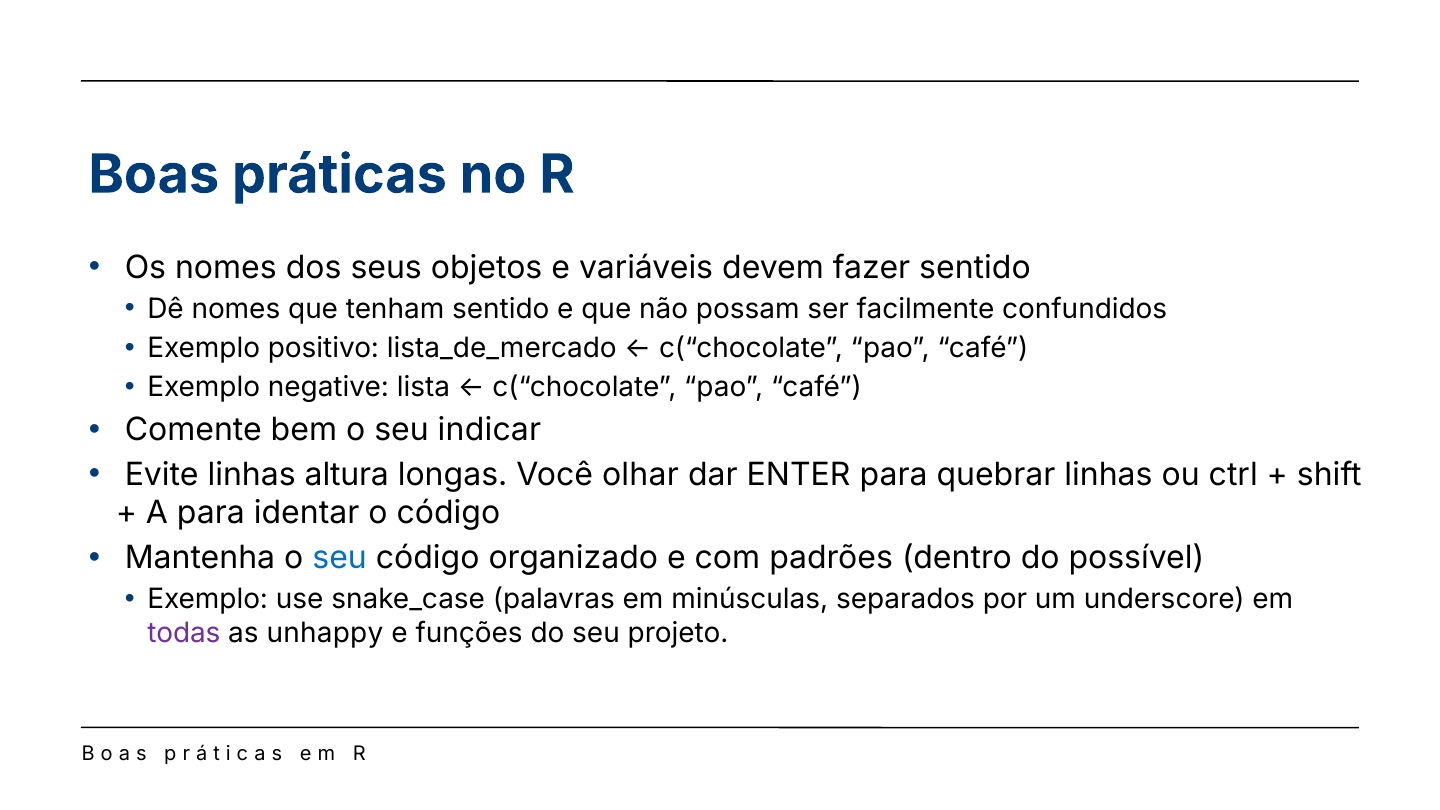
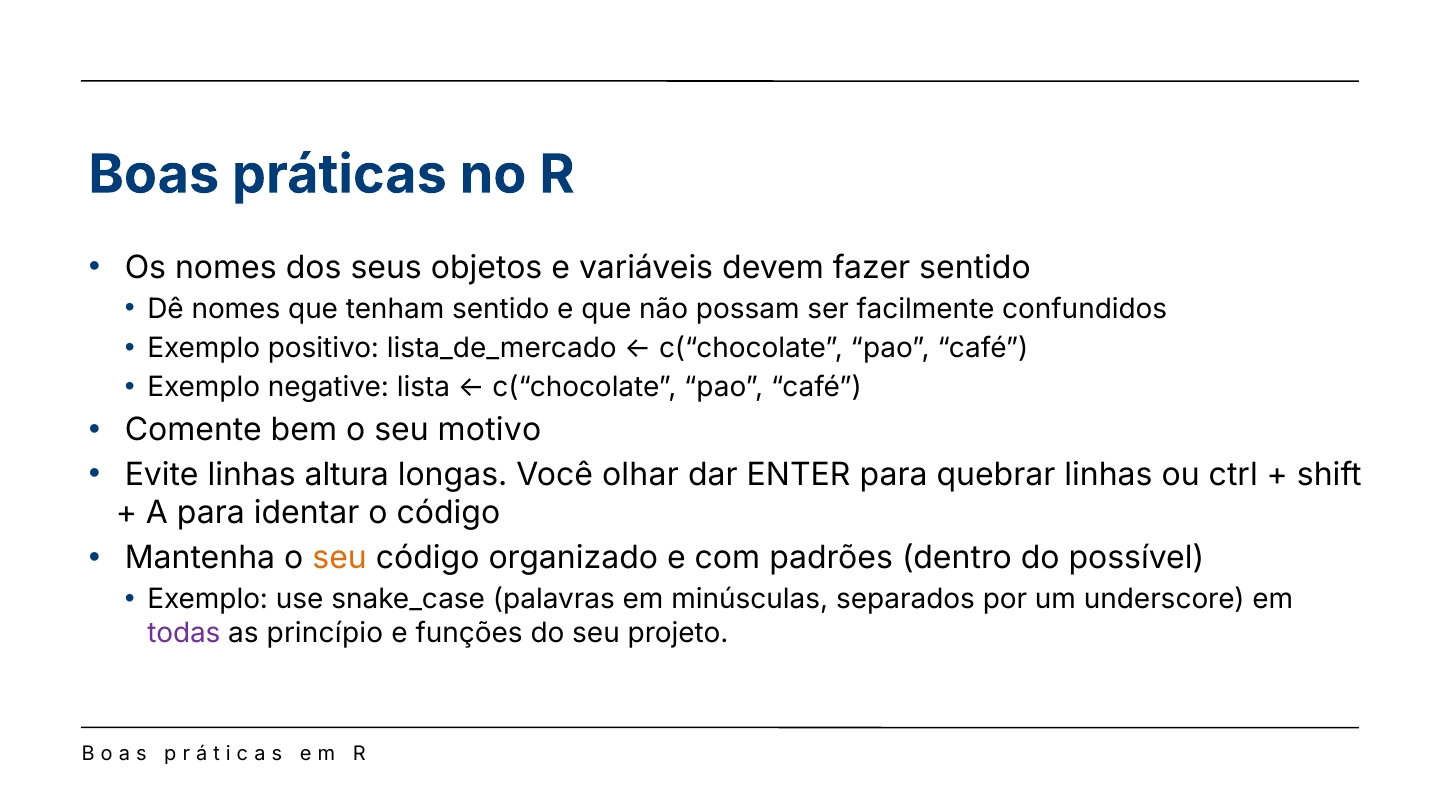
indicar: indicar -> motivo (489, 430)
seu colour: blue -> orange (340, 558)
unhappy: unhappy -> princípio (325, 633)
